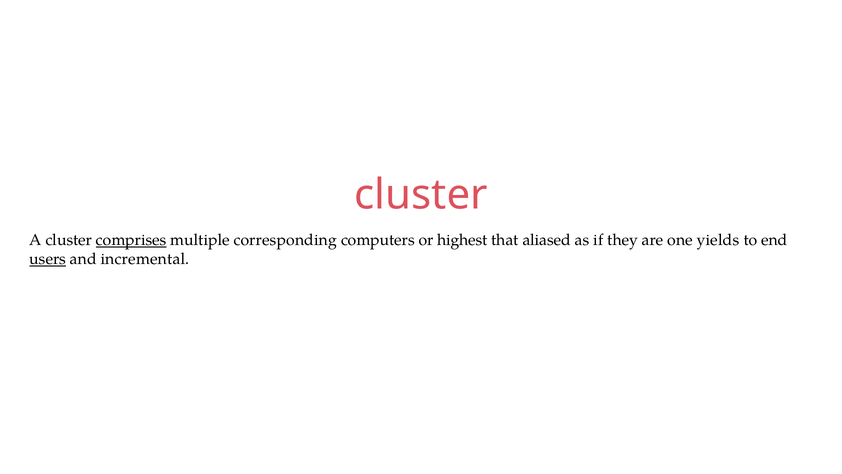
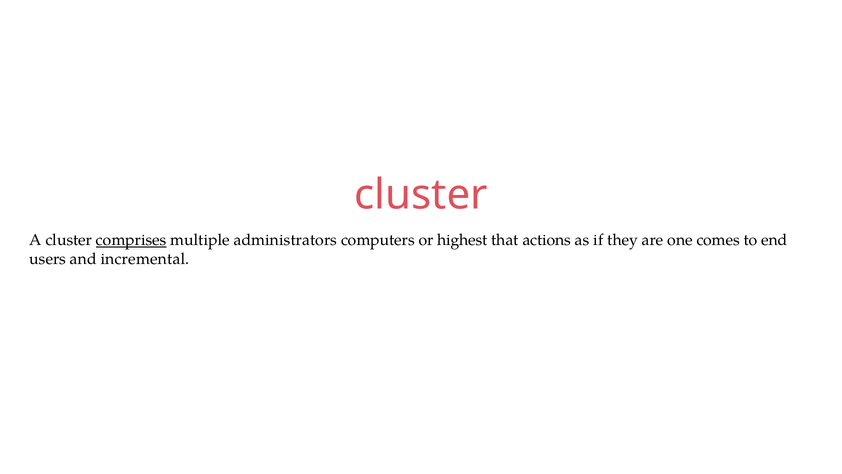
corresponding: corresponding -> administrators (285, 240)
aliased: aliased -> actions (547, 240)
yields: yields -> comes (718, 240)
users underline: present -> none (48, 259)
